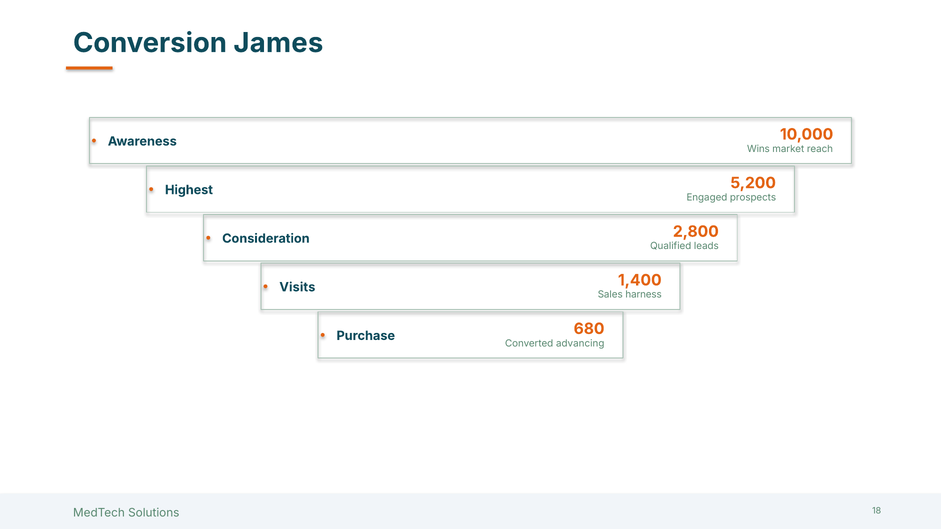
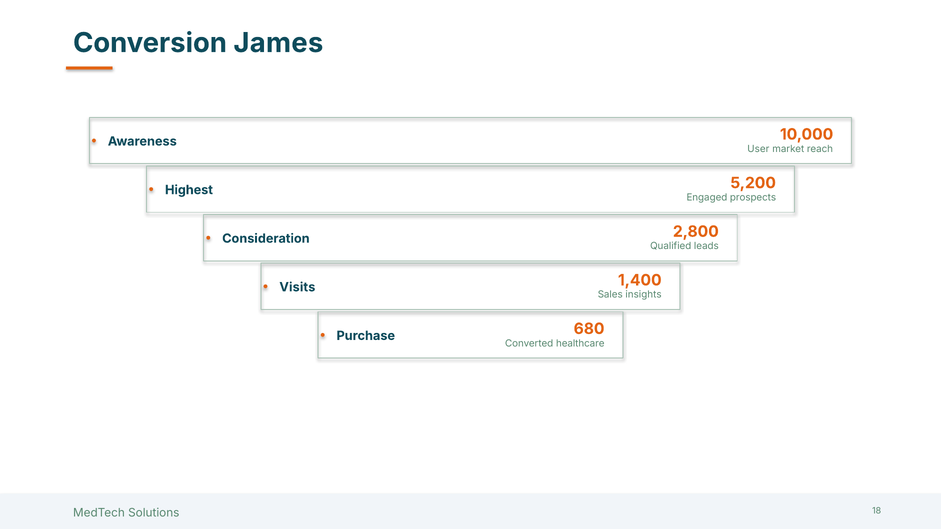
Wins: Wins -> User (758, 149)
harness: harness -> insights (644, 295)
advancing: advancing -> healthcare (580, 344)
